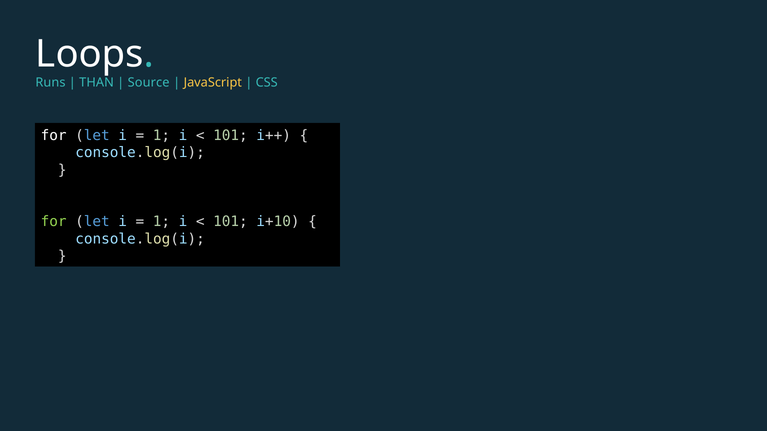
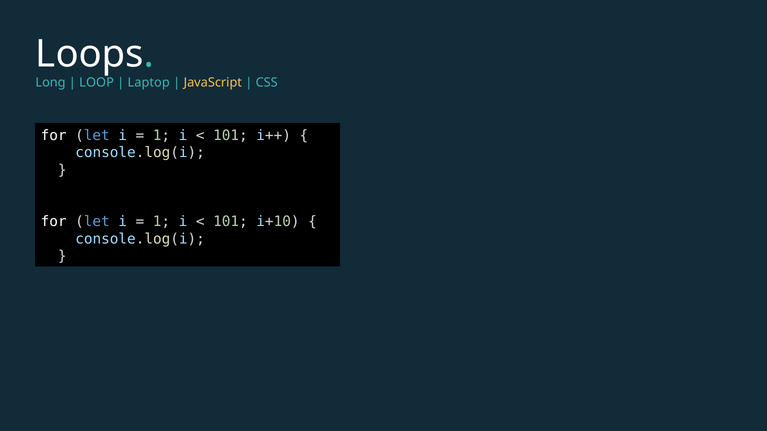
Runs: Runs -> Long (51, 83)
THAN: THAN -> LOOP (97, 83)
Source: Source -> Laptop (149, 83)
for colour: light green -> white (54, 222)
